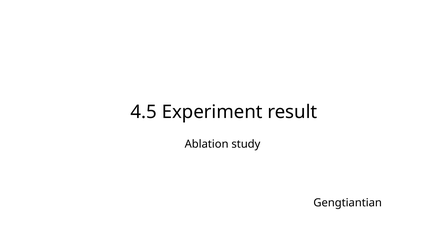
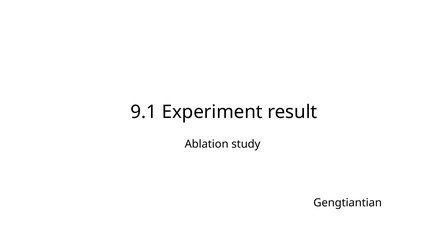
4.5: 4.5 -> 9.1 (144, 112)
